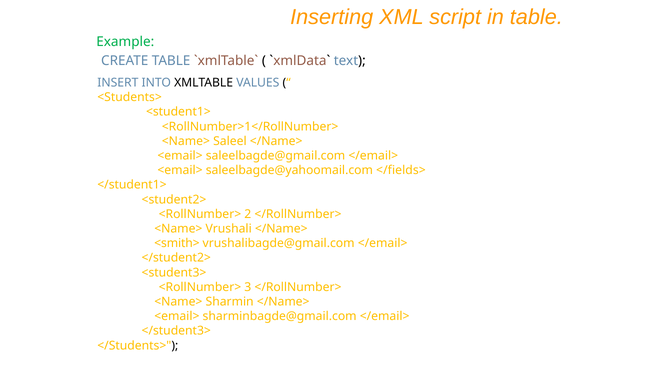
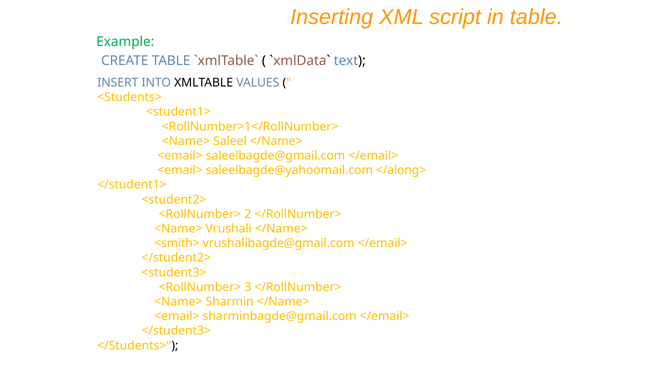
</fields>: </fields> -> </along> (401, 170)
